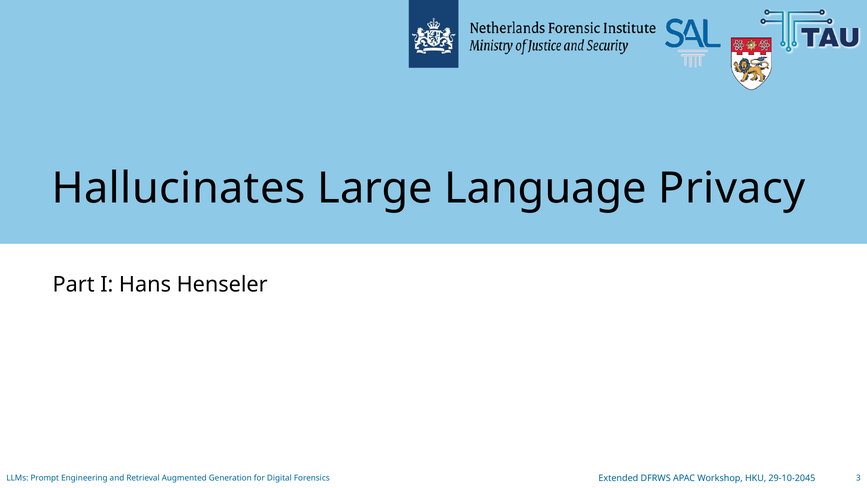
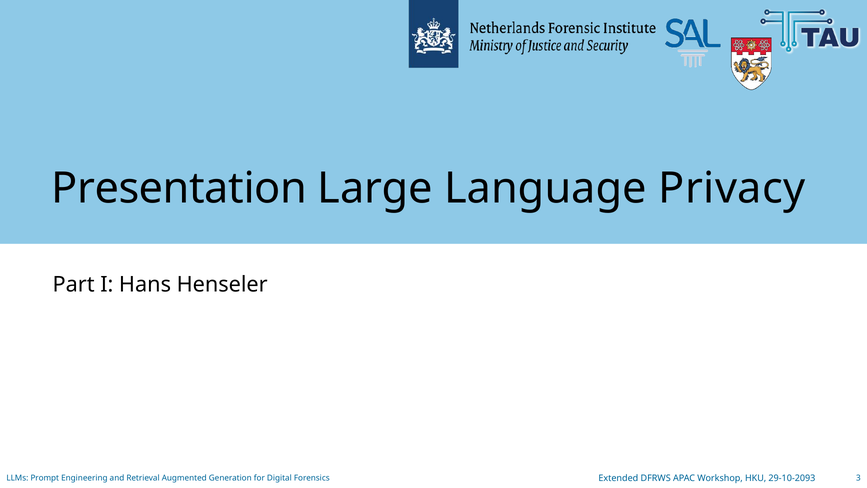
Hallucinates: Hallucinates -> Presentation (179, 188)
29-10-2045: 29-10-2045 -> 29-10-2093 (792, 478)
